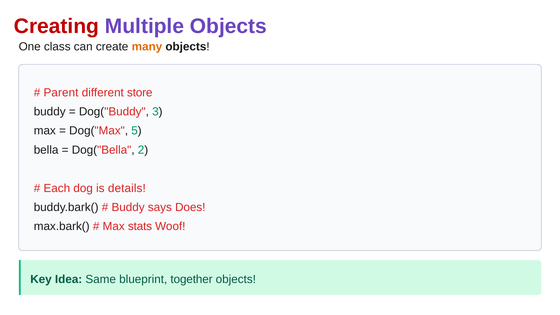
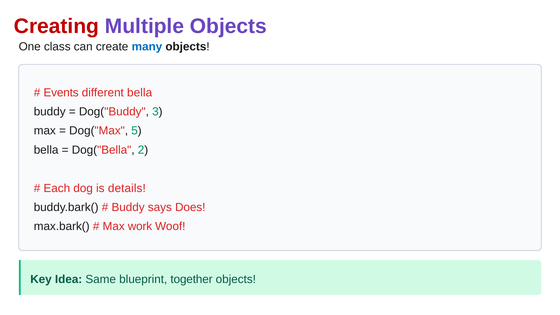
many colour: orange -> blue (147, 47)
Parent: Parent -> Events (61, 93)
different store: store -> bella (140, 93)
stats: stats -> work (140, 226)
